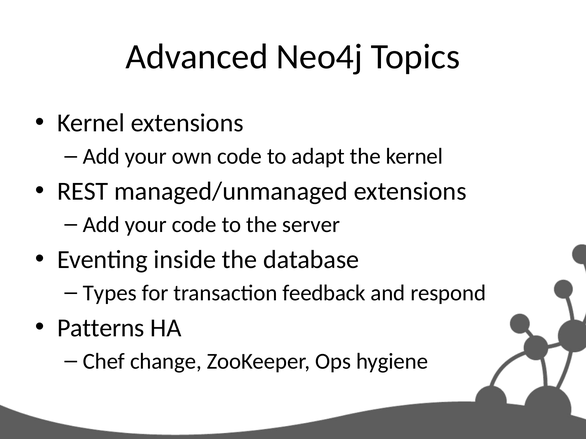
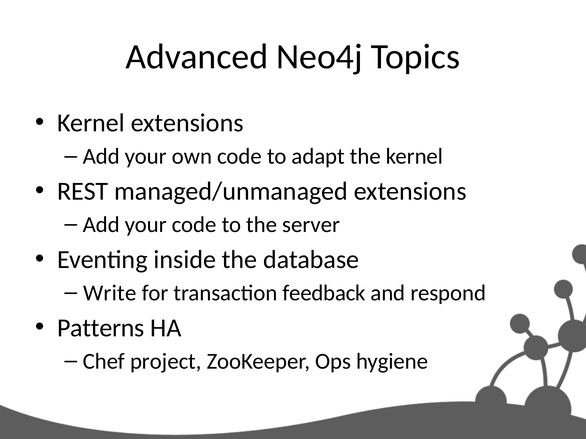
Types: Types -> Write (110, 293)
change: change -> project (166, 362)
